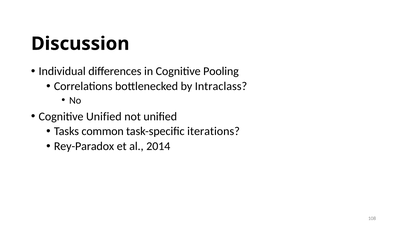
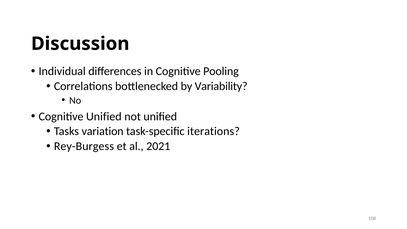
Intraclass: Intraclass -> Variability (221, 86)
common: common -> variation (103, 131)
Rey-Paradox: Rey-Paradox -> Rey-Burgess (84, 146)
2014: 2014 -> 2021 (158, 146)
